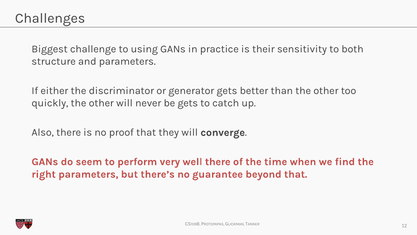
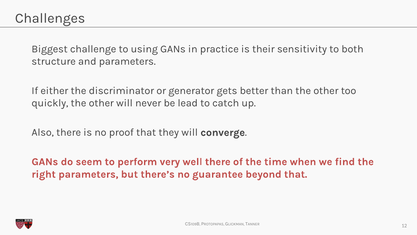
be gets: gets -> lead (188, 103)
